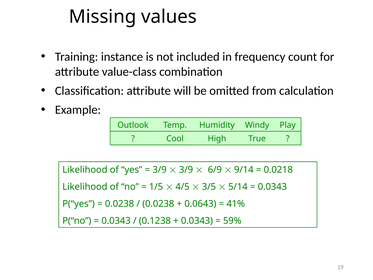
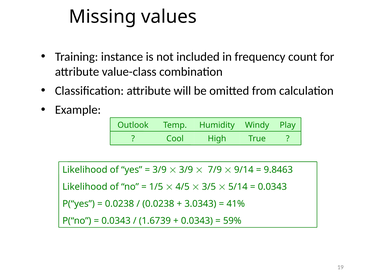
6/9: 6/9 -> 7/9 (215, 170)
0.0218: 0.0218 -> 9.8463 (278, 170)
0.0643: 0.0643 -> 3.0343 (200, 204)
0.1238: 0.1238 -> 1.6739 (155, 221)
